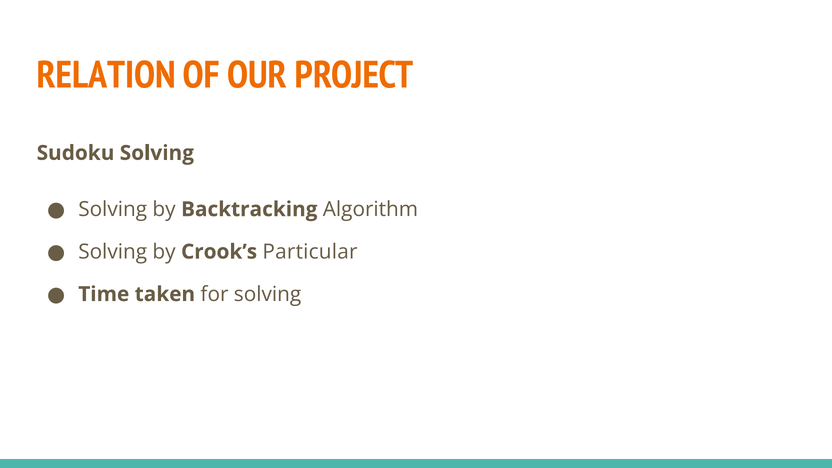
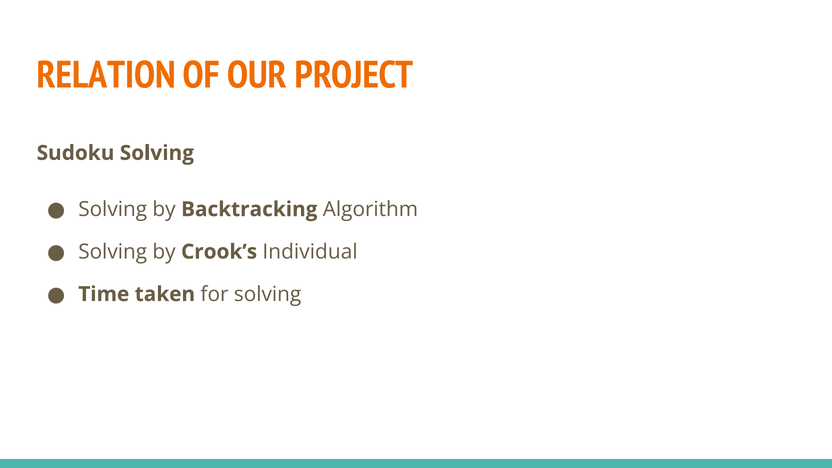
Particular: Particular -> Individual (310, 252)
